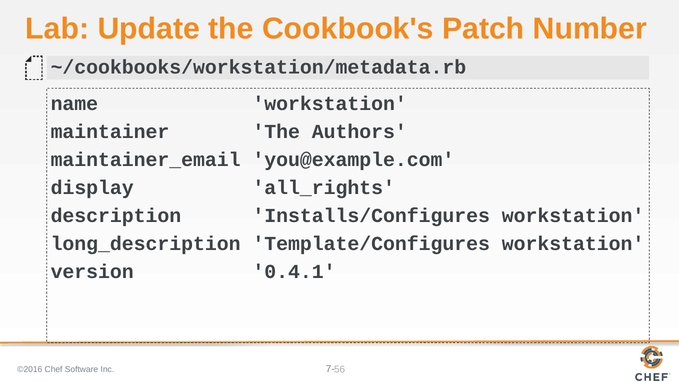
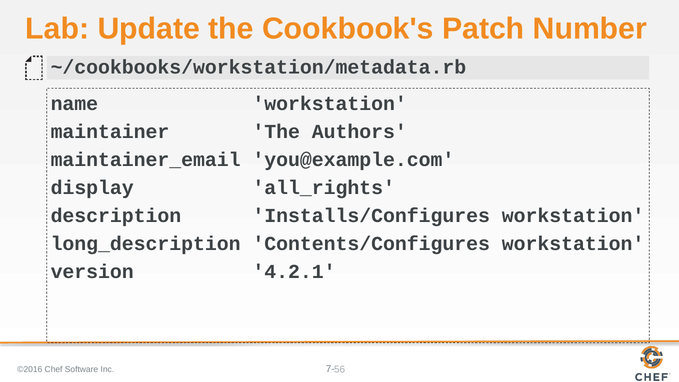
Template/Configures: Template/Configures -> Contents/Configures (371, 244)
0.4.1: 0.4.1 -> 4.2.1 (294, 272)
